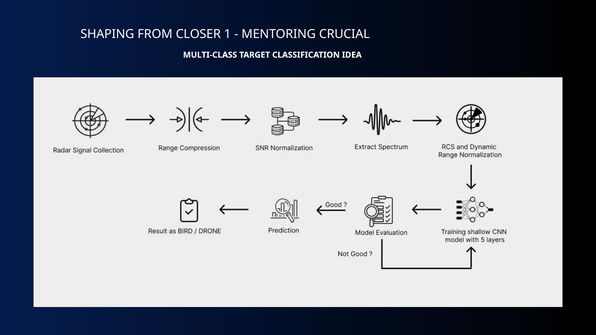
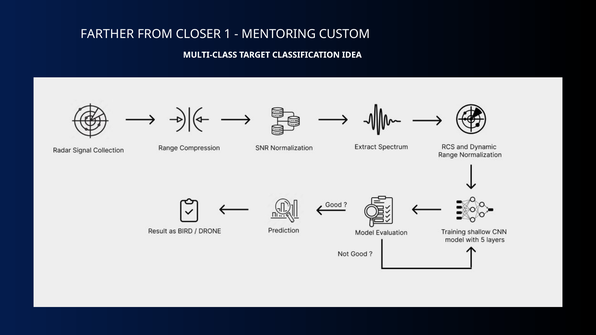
SHAPING: SHAPING -> FARTHER (107, 34)
CRUCIAL: CRUCIAL -> CUSTOM (344, 34)
